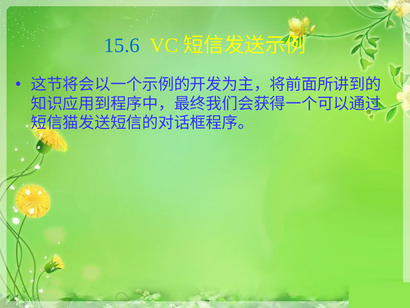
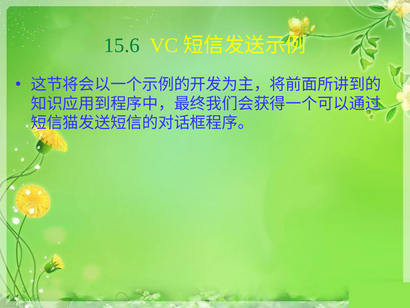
15.6 colour: blue -> green (122, 45)
